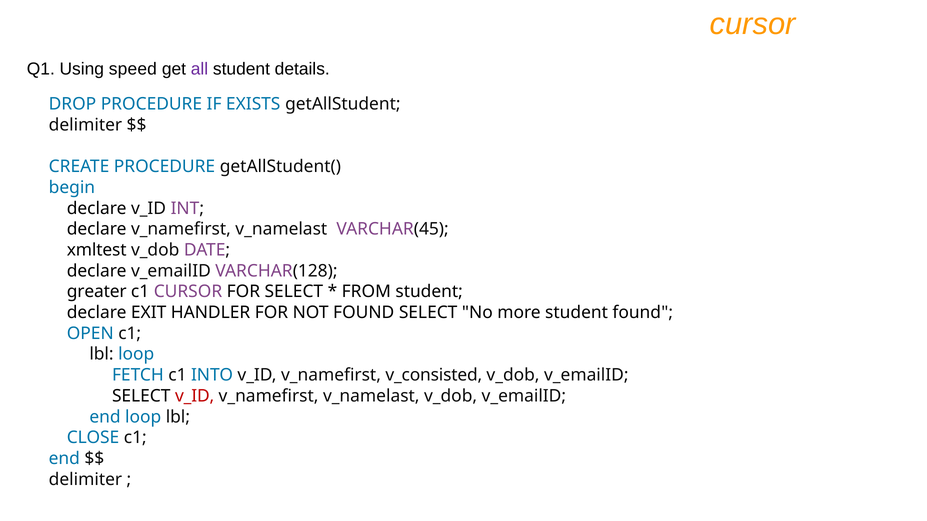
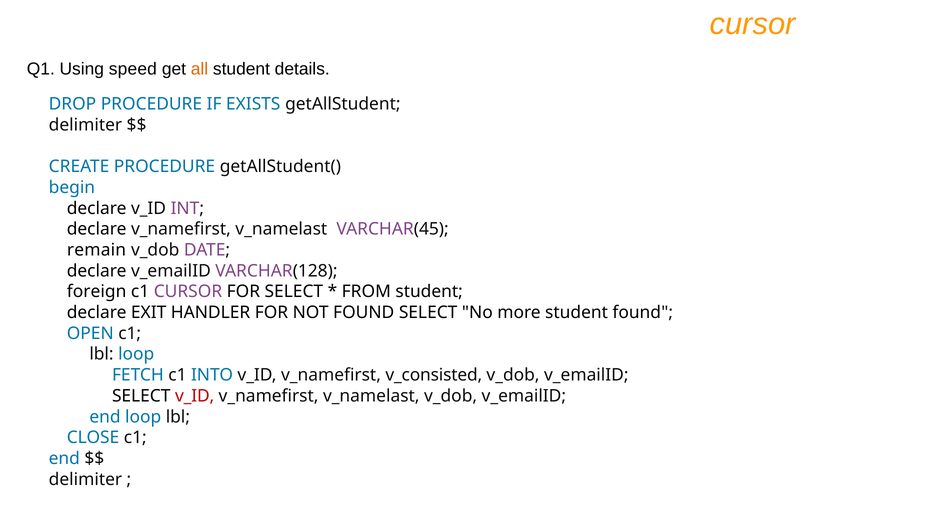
all colour: purple -> orange (200, 69)
xmltest: xmltest -> remain (97, 250)
greater: greater -> foreign (97, 292)
